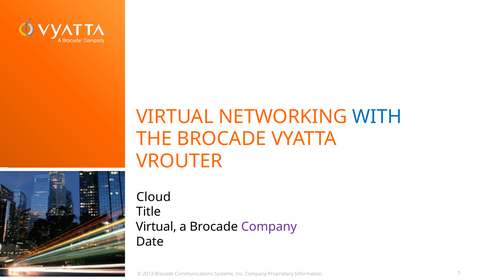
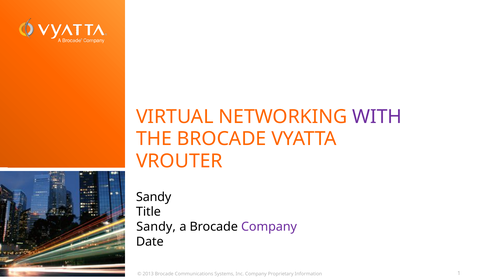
WITH colour: blue -> purple (377, 117)
Cloud: Cloud -> Sandy (154, 197)
Virtual: Virtual -> Sandy (156, 227)
